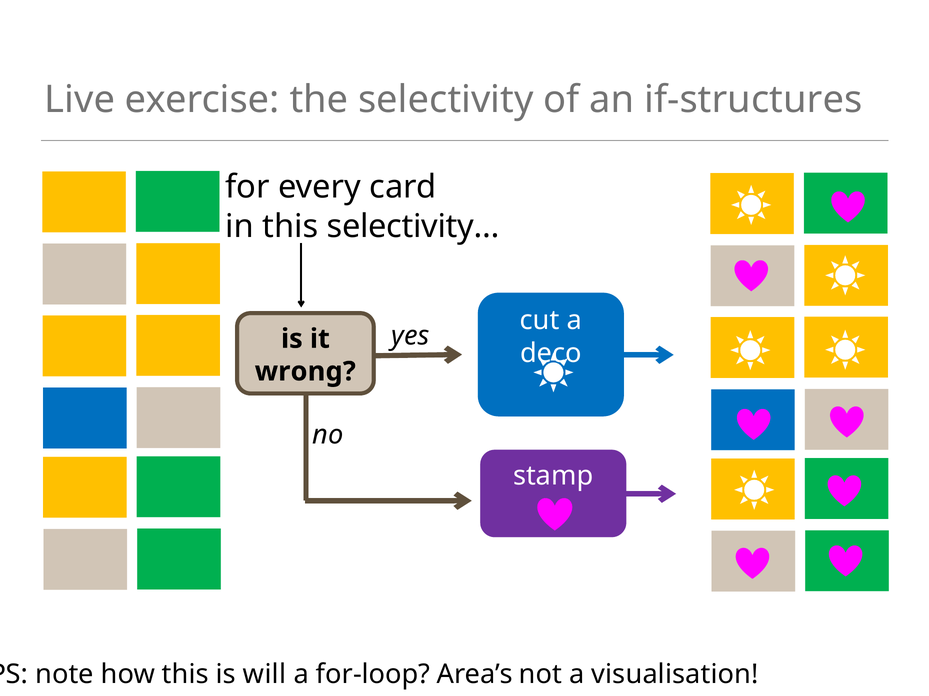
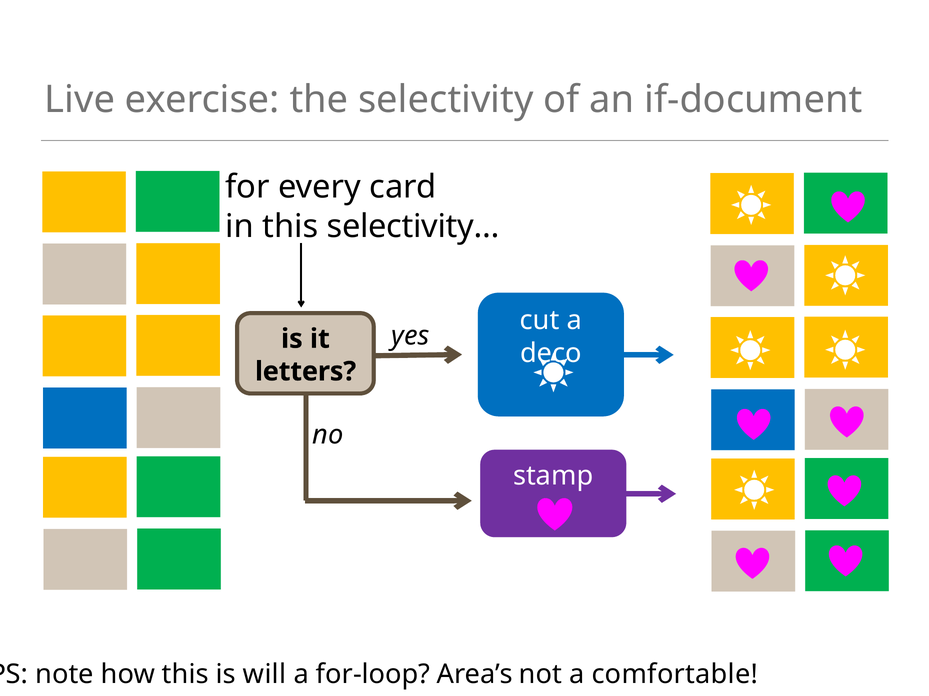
if-structures: if-structures -> if-document (753, 100)
wrong: wrong -> letters (306, 372)
visualisation: visualisation -> comfortable (675, 675)
